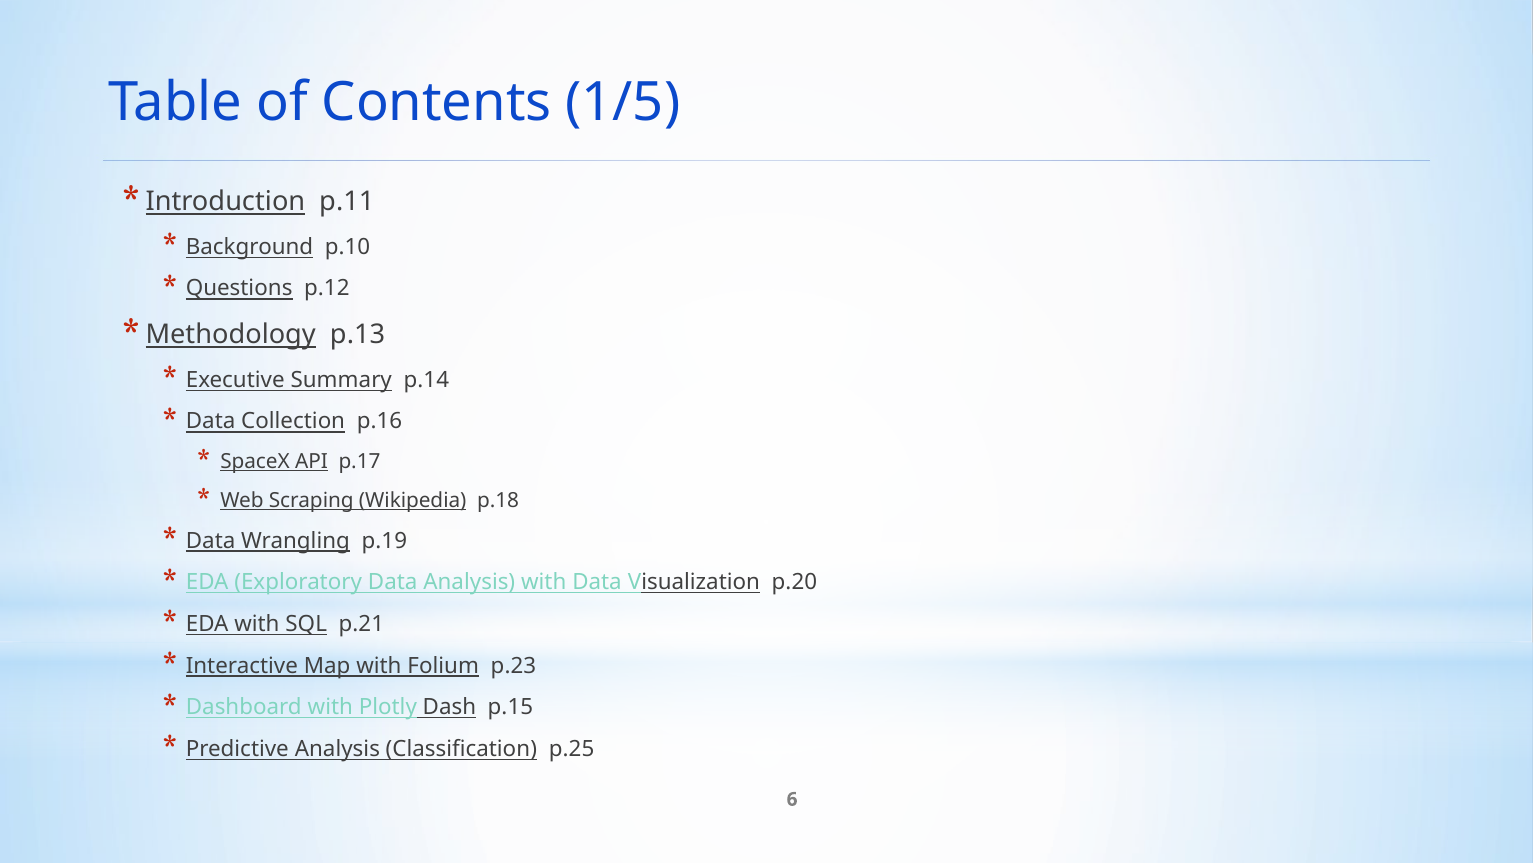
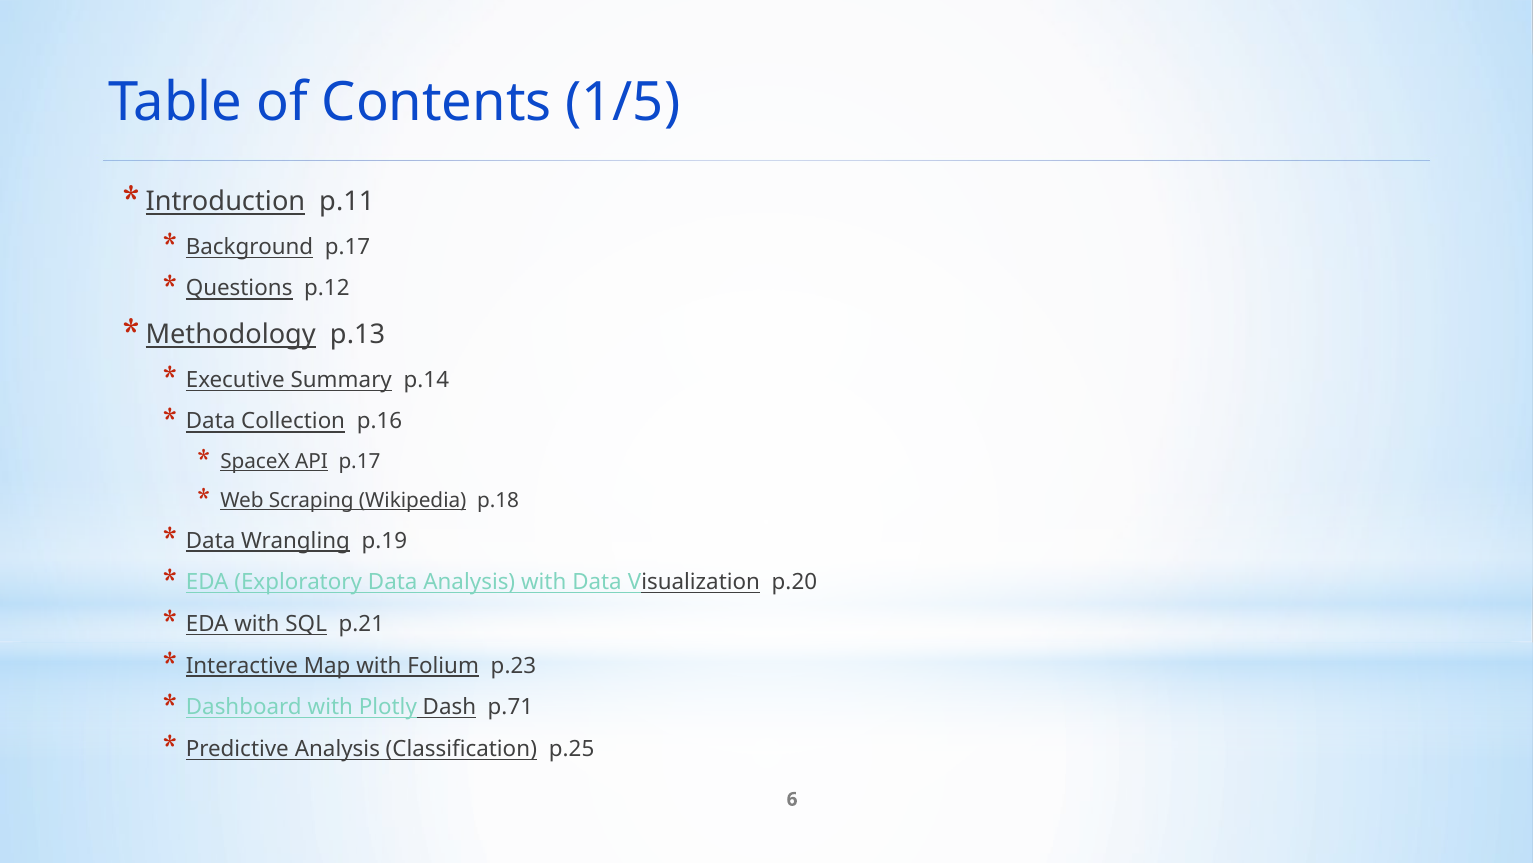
Background p.10: p.10 -> p.17 (348, 247)
p.15: p.15 -> p.71 (510, 707)
